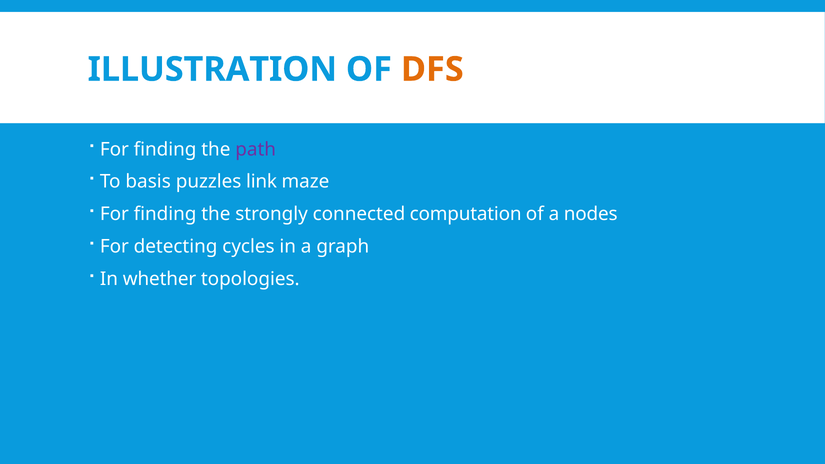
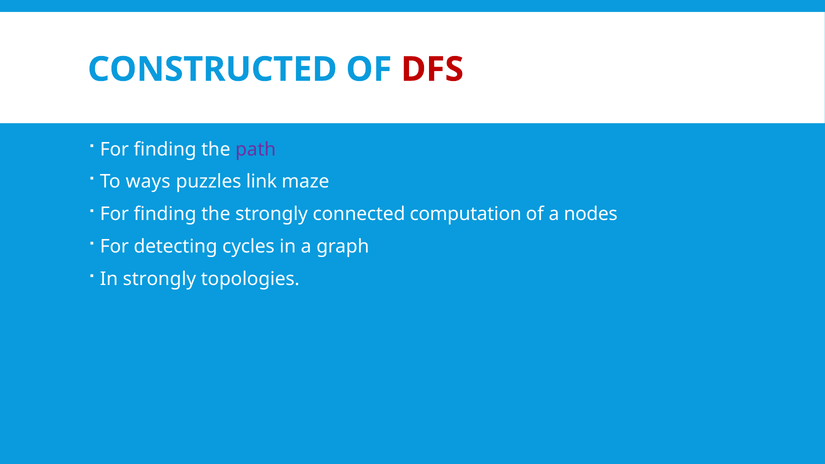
ILLUSTRATION: ILLUSTRATION -> CONSTRUCTED (212, 69)
DFS colour: orange -> red (432, 69)
basis: basis -> ways (148, 182)
In whether: whether -> strongly (159, 279)
